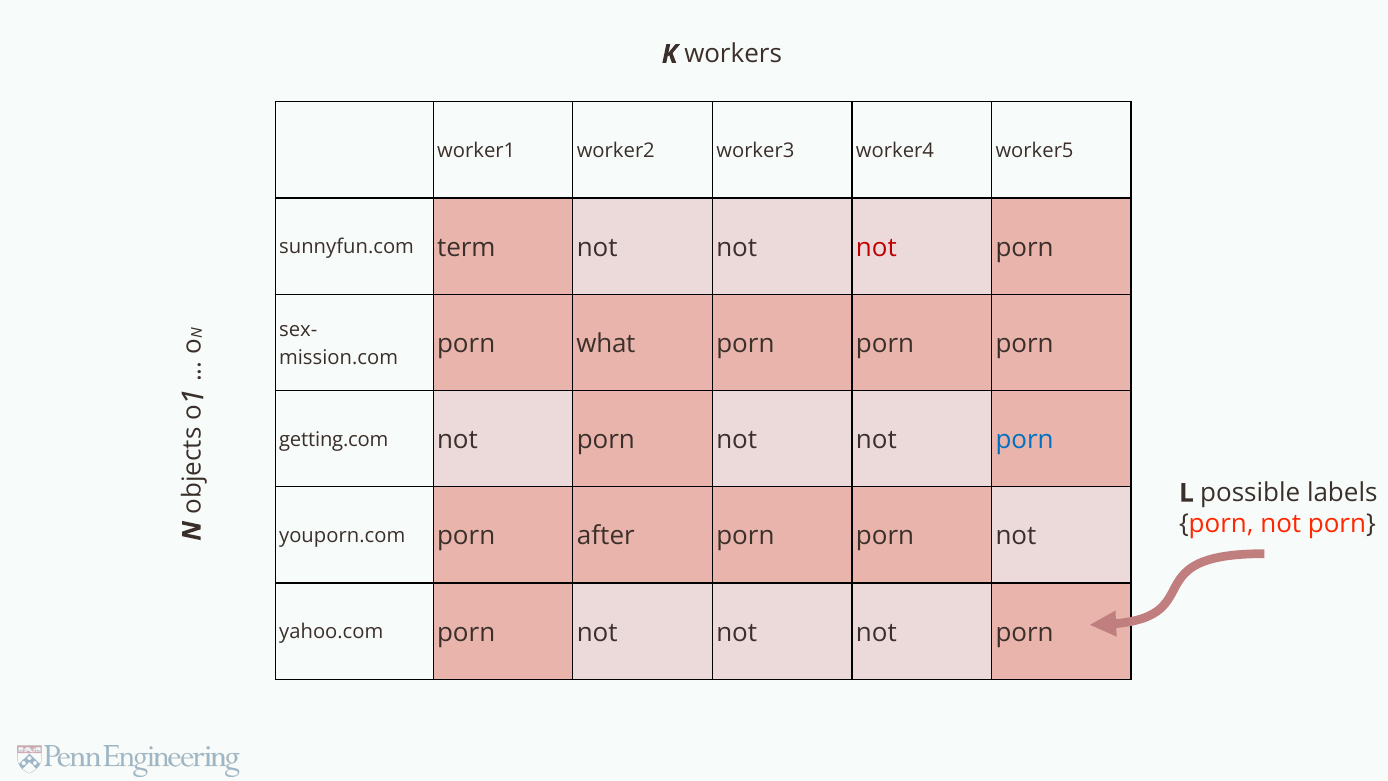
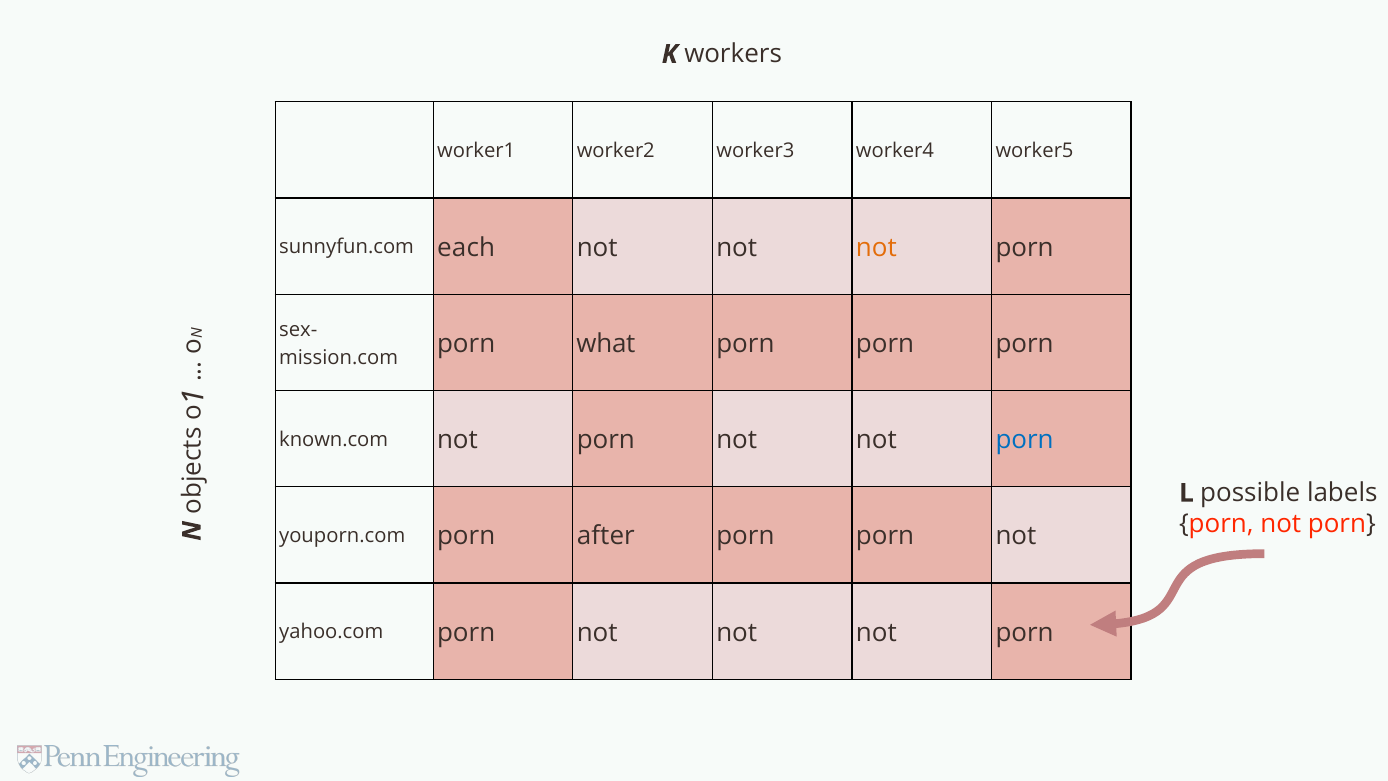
term: term -> each (466, 247)
not colour: red -> orange (876, 247)
getting.com: getting.com -> known.com (334, 440)
